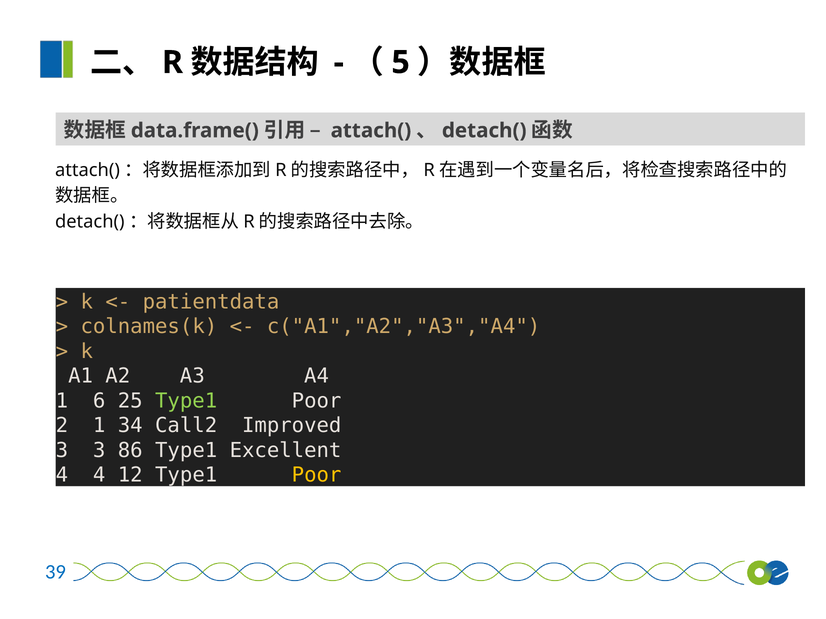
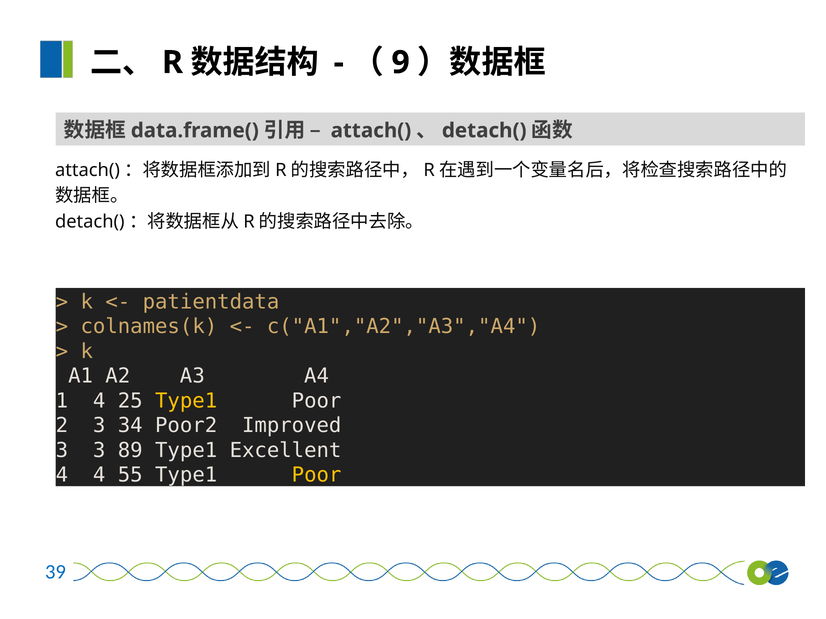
5: 5 -> 9 (401, 63)
1 6: 6 -> 4 (99, 401)
Type1 colour: light green -> yellow (186, 401)
2 1: 1 -> 3 (99, 426)
Call2: Call2 -> Poor2 (186, 426)
86: 86 -> 89 (130, 451)
12: 12 -> 55 (130, 476)
